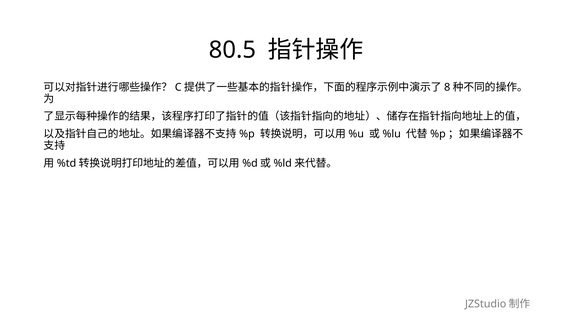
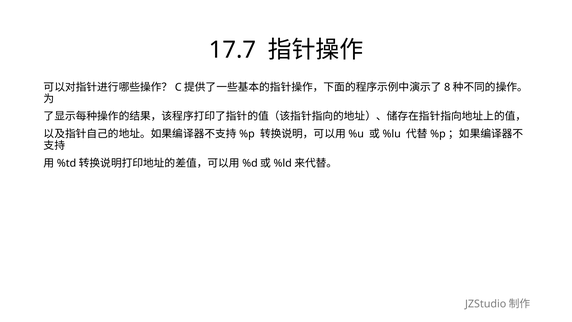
80.5: 80.5 -> 17.7 (232, 50)
